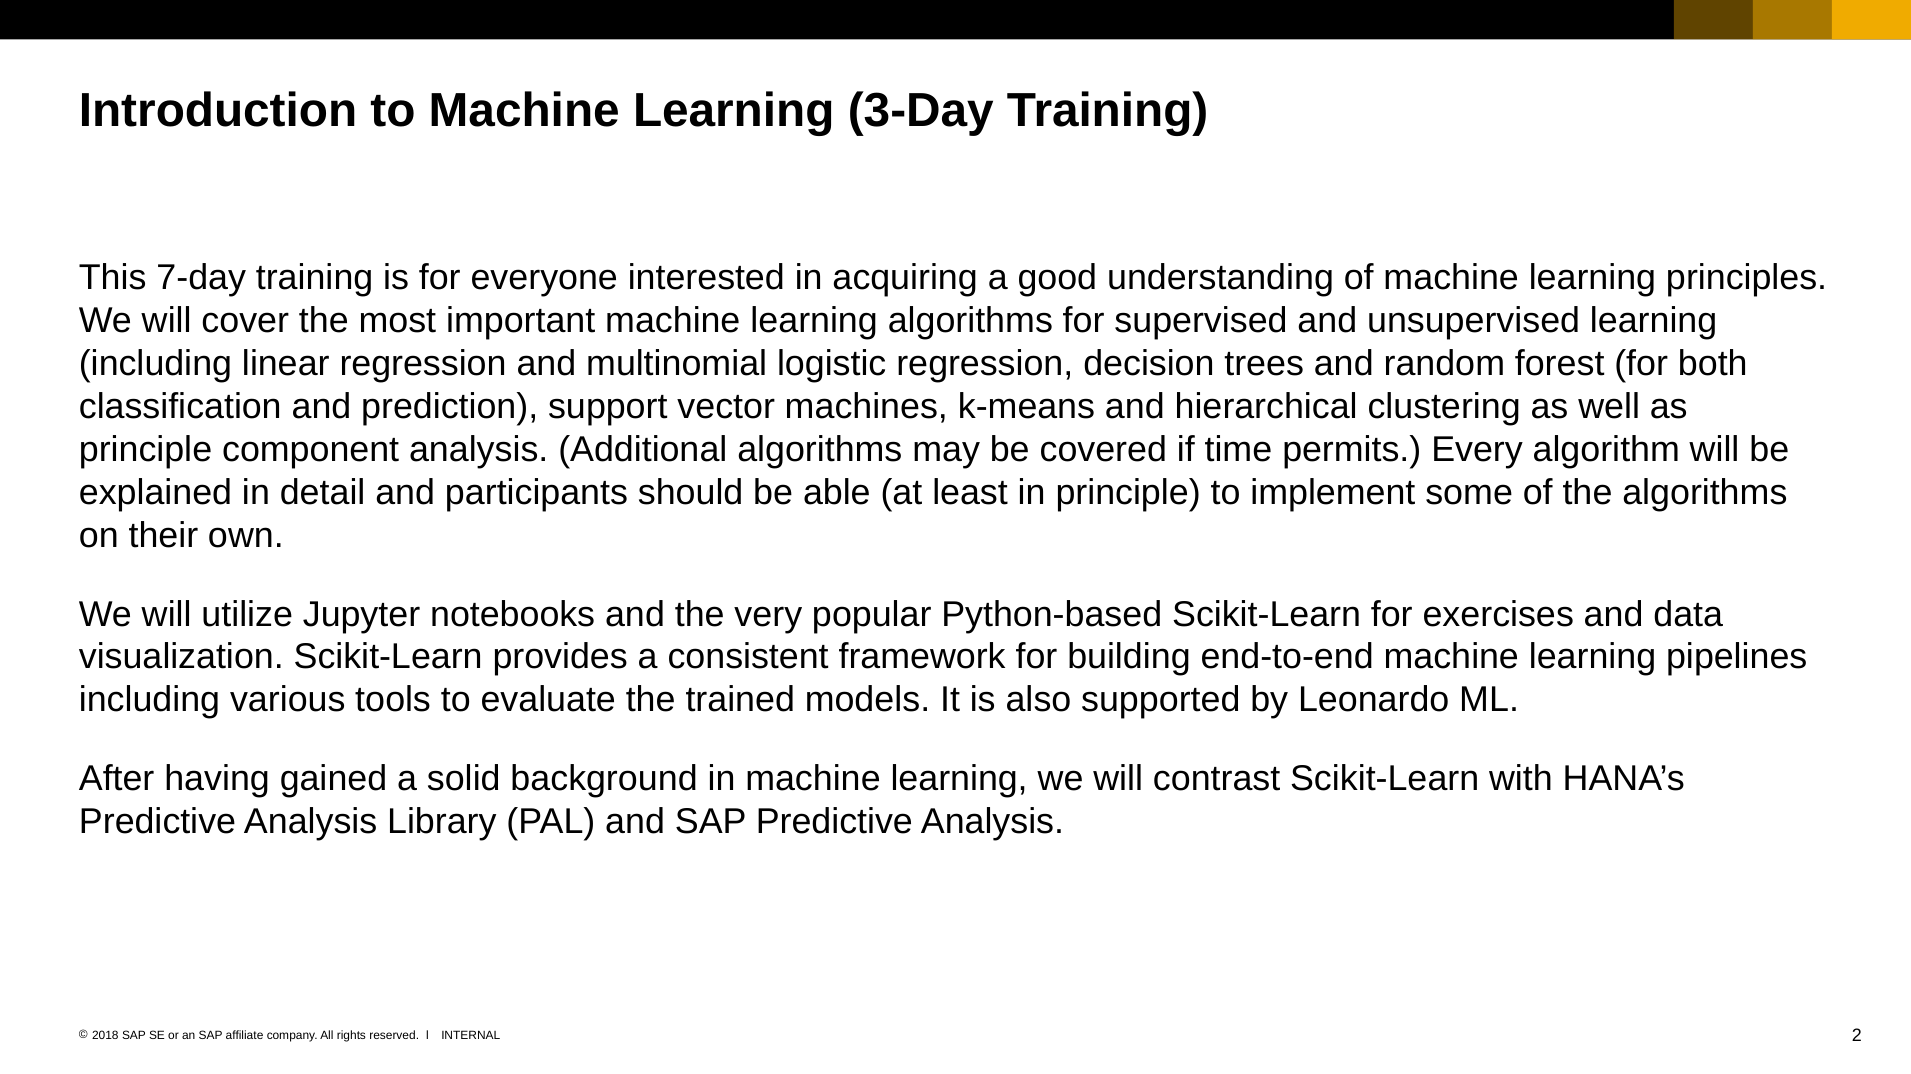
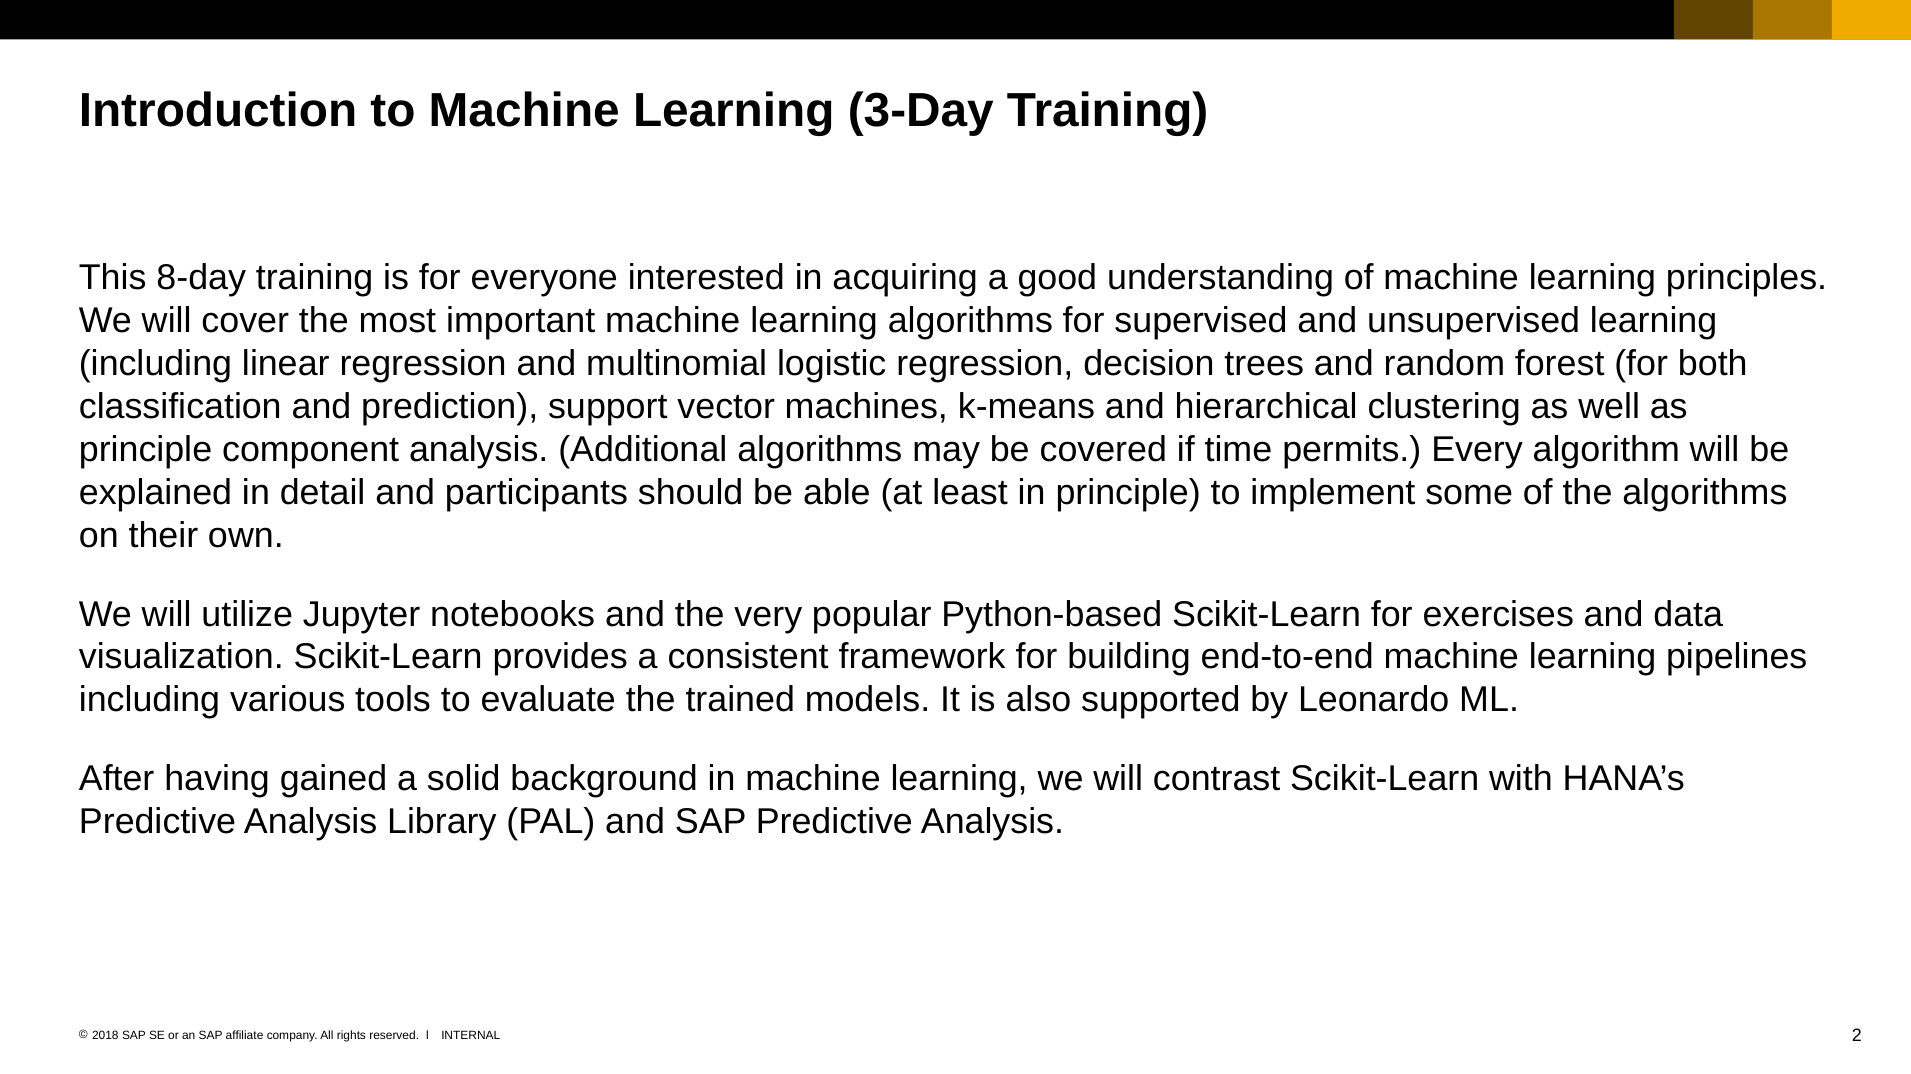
7-day: 7-day -> 8-day (201, 278)
